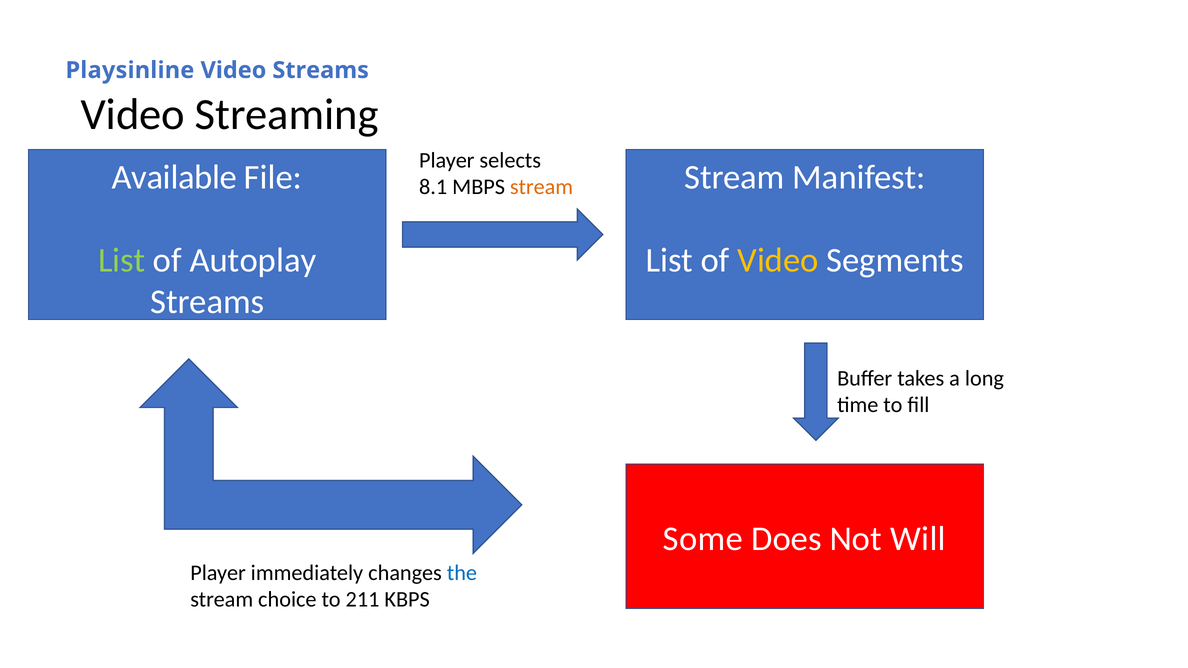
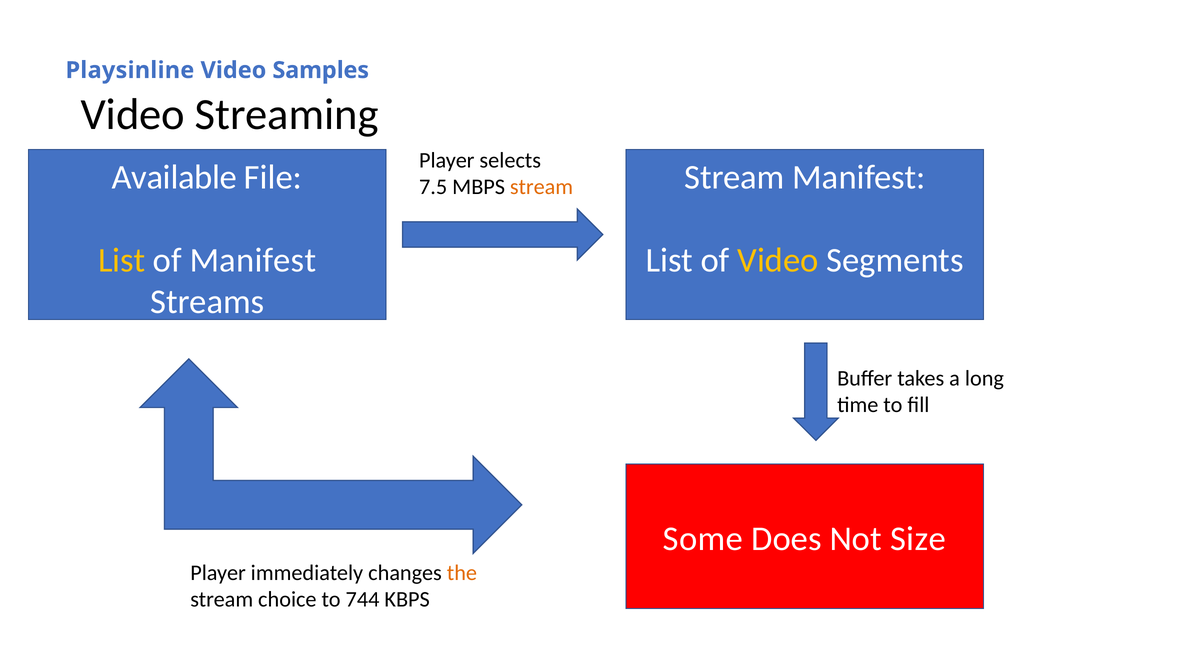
Video Streams: Streams -> Samples (321, 70)
8.1: 8.1 -> 7.5 (433, 187)
List colour: light green -> yellow (122, 260)
of Autoplay: Autoplay -> Manifest (253, 260)
Will: Will -> Size (918, 539)
the colour: blue -> orange (462, 573)
211: 211 -> 744 (363, 600)
